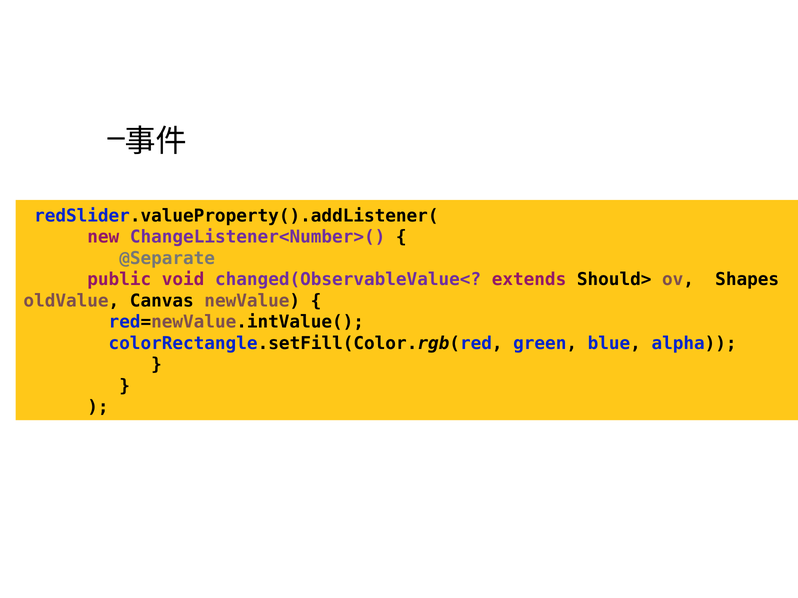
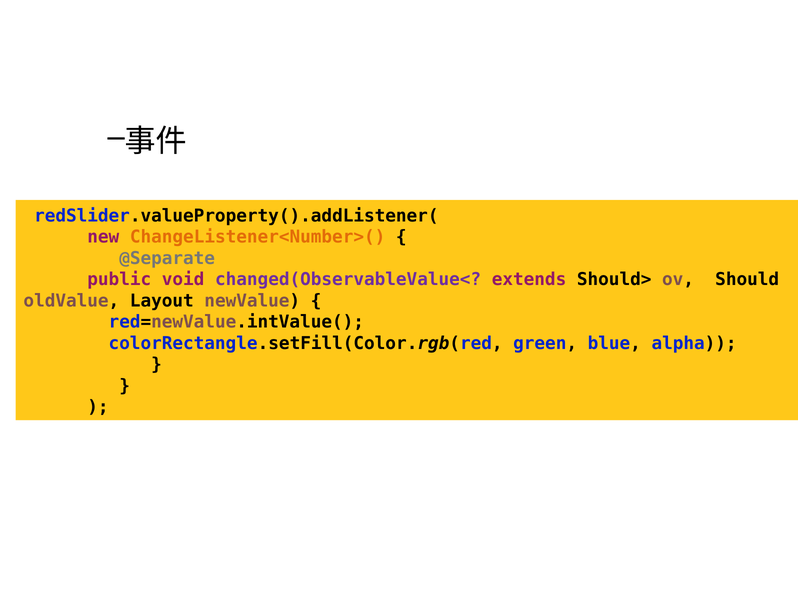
ChangeListener<Number>( colour: purple -> orange (258, 237)
Shapes: Shapes -> Should (747, 280)
Canvas: Canvas -> Layout (162, 301)
